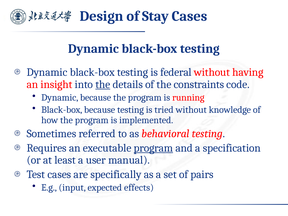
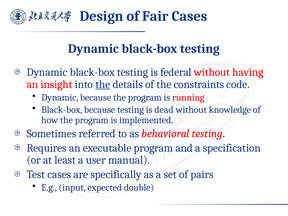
Stay: Stay -> Fair (155, 16)
tried: tried -> dead (164, 110)
program underline: present -> none (153, 148)
effects: effects -> double (139, 188)
